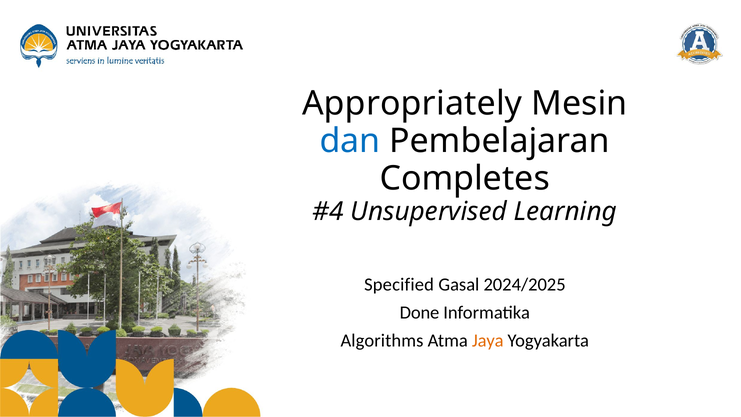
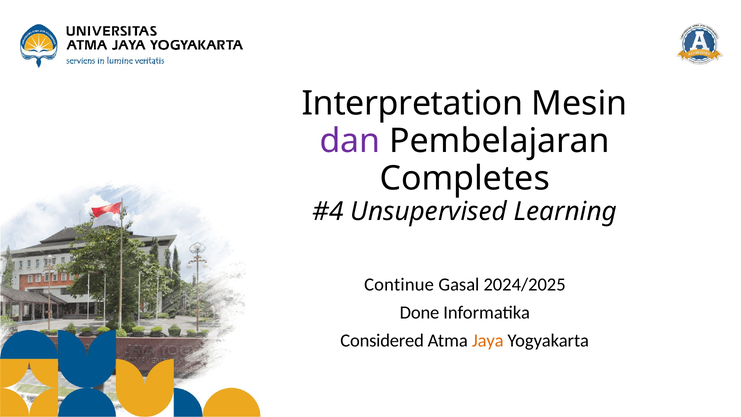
Appropriately: Appropriately -> Interpretation (412, 103)
dan colour: blue -> purple (350, 141)
Specified: Specified -> Continue (399, 285)
Algorithms: Algorithms -> Considered (382, 341)
